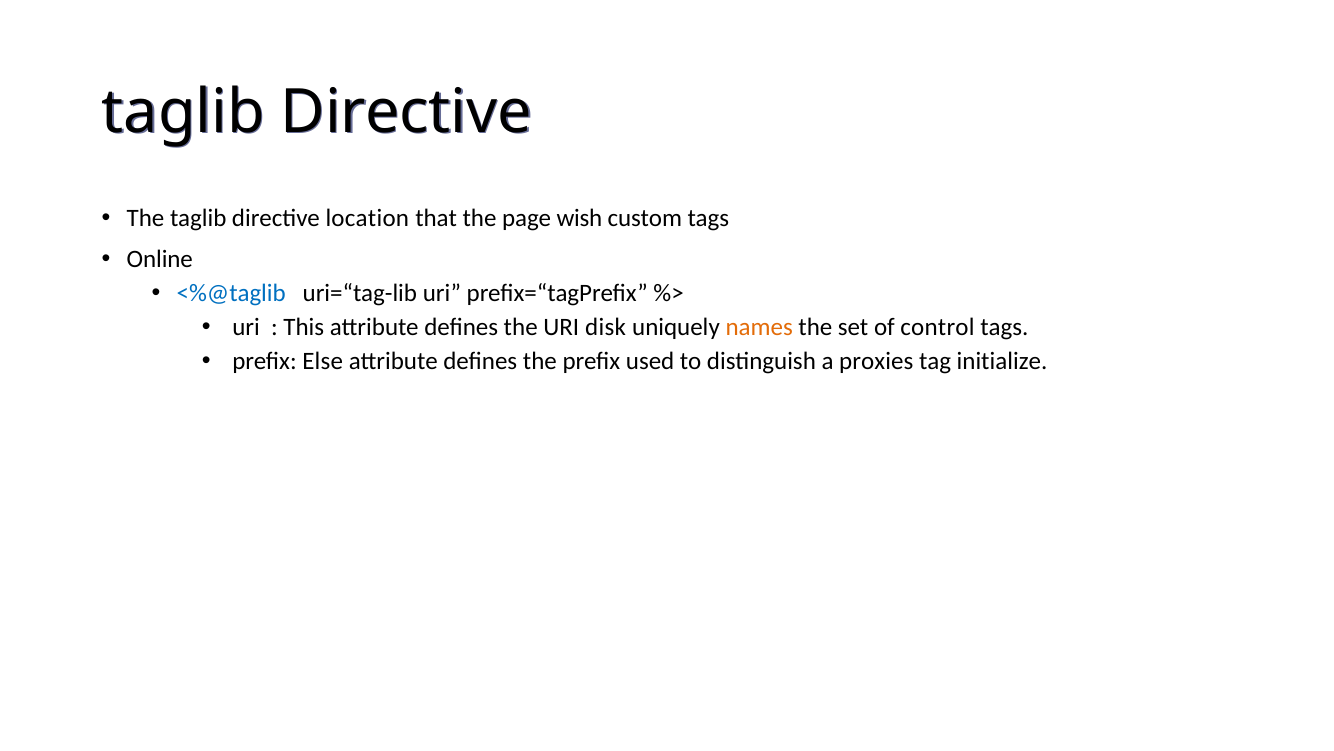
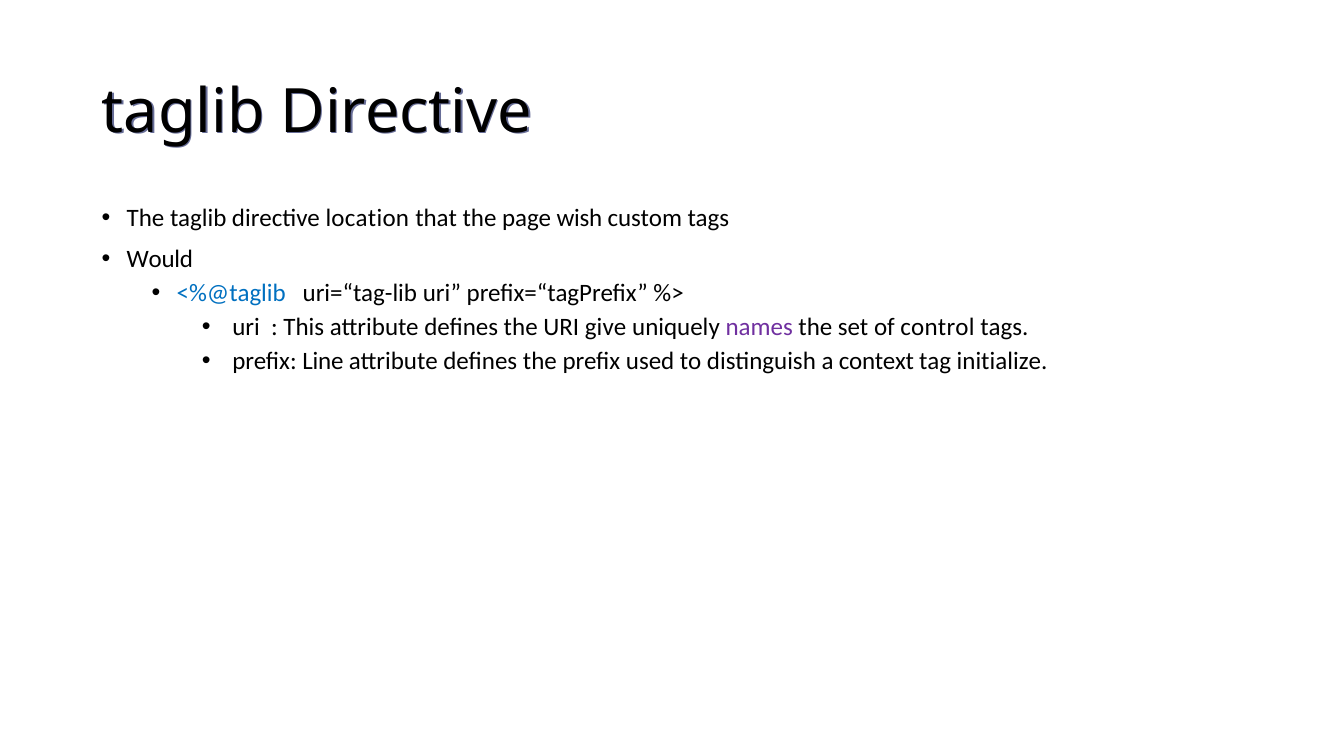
Online: Online -> Would (160, 259)
disk: disk -> give (606, 327)
names colour: orange -> purple (759, 327)
Else: Else -> Line (323, 361)
proxies: proxies -> context (876, 361)
